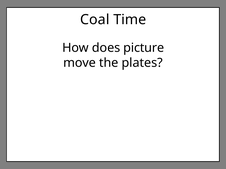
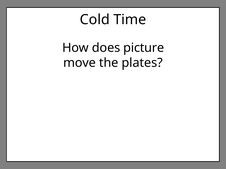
Coal: Coal -> Cold (95, 20)
